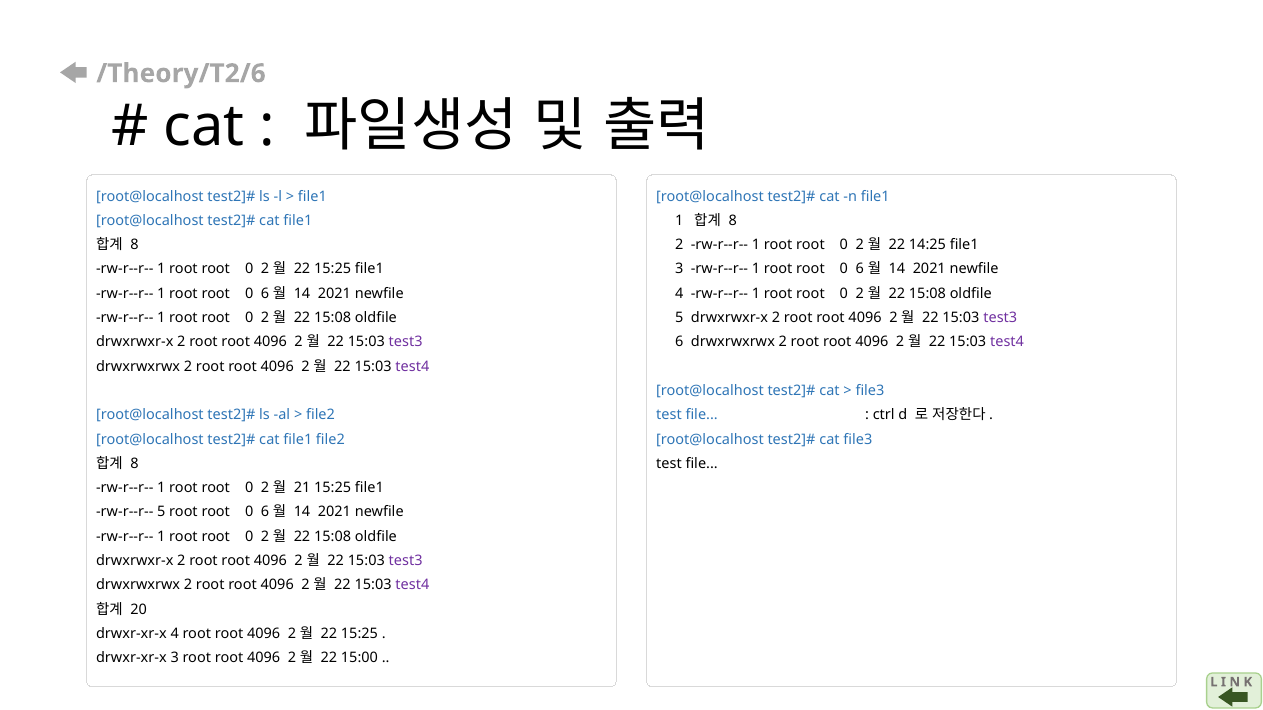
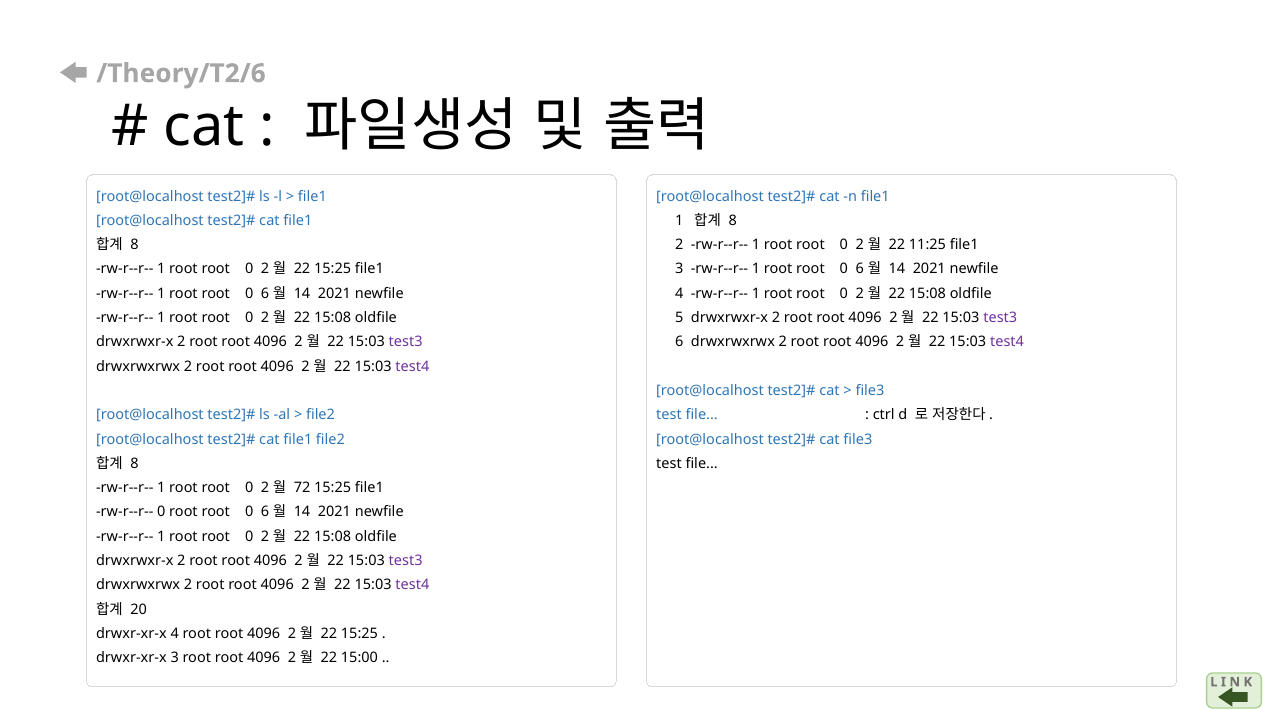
14:25: 14:25 -> 11:25 (927, 245)
21: 21 -> 72 (302, 488)
rw-r--r-- 5: 5 -> 0 (161, 512)
